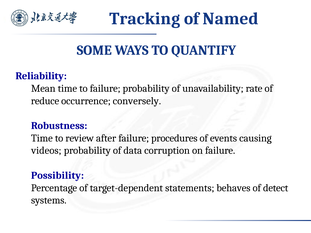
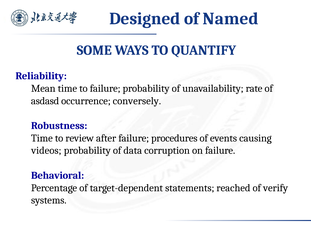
Tracking: Tracking -> Designed (145, 19)
reduce: reduce -> asdasd (45, 101)
Possibility: Possibility -> Behavioral (58, 176)
behaves: behaves -> reached (233, 188)
detect: detect -> verify (276, 188)
